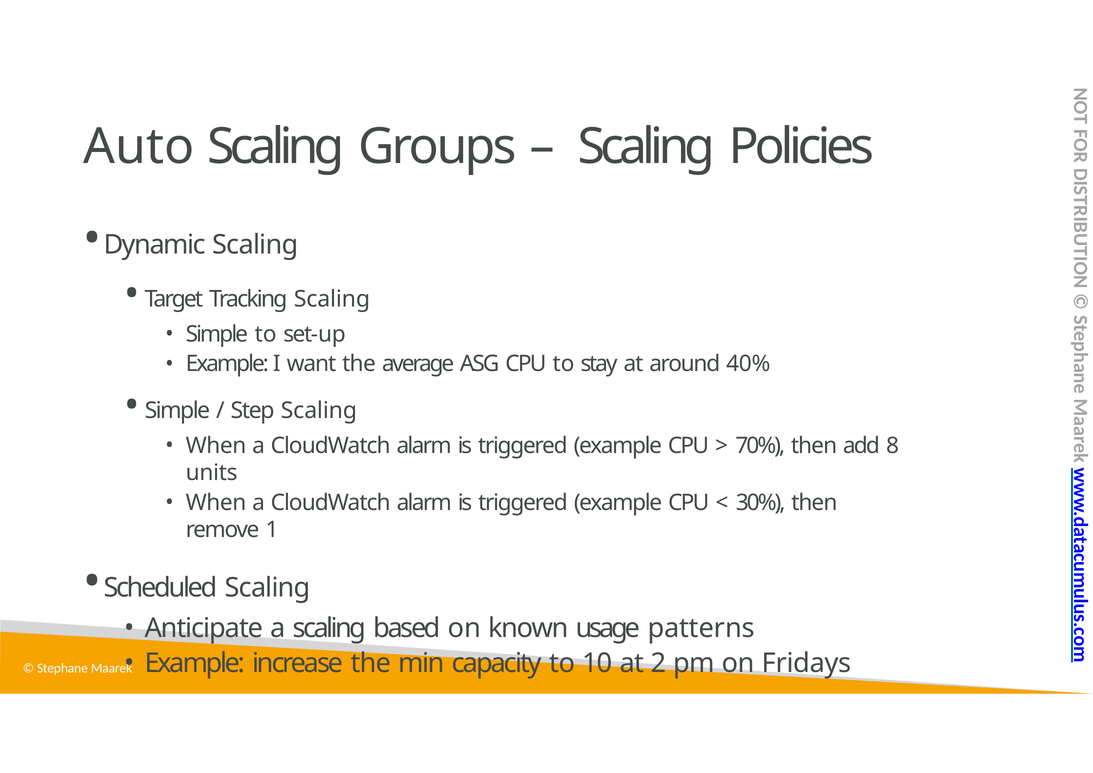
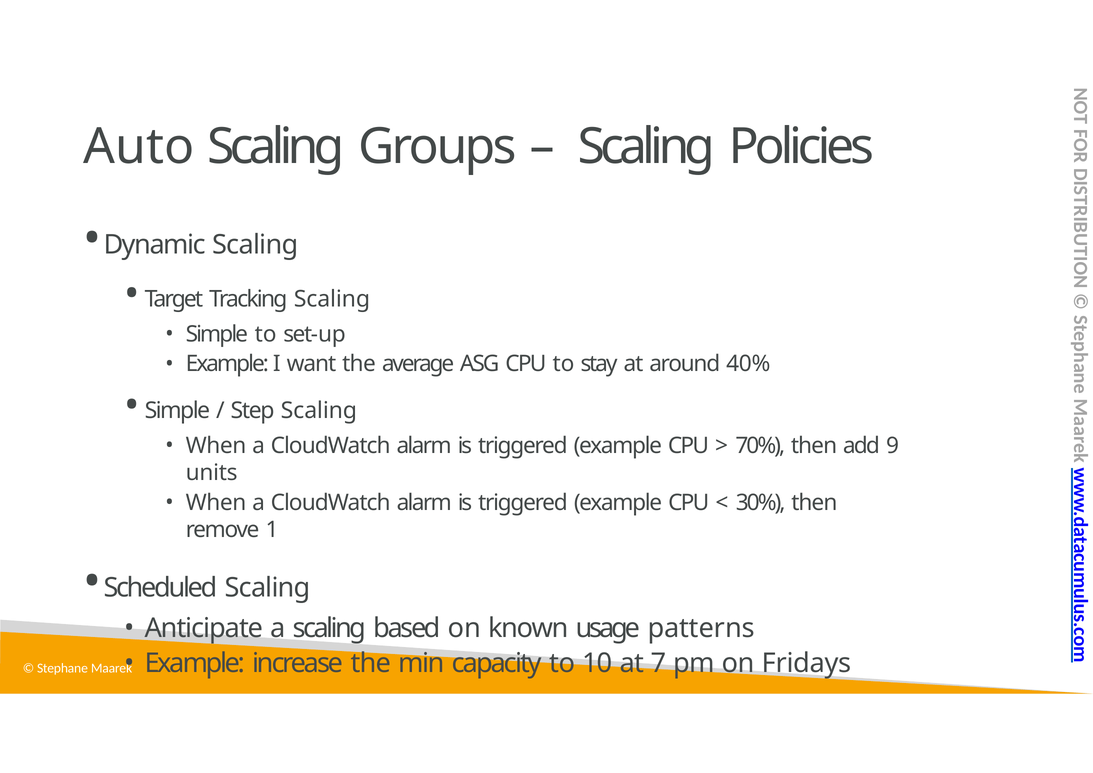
8: 8 -> 9 (893, 446)
2: 2 -> 7 (659, 663)
